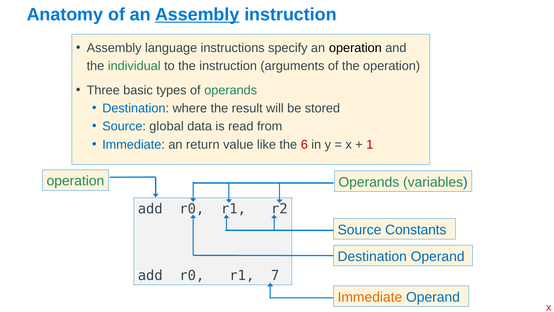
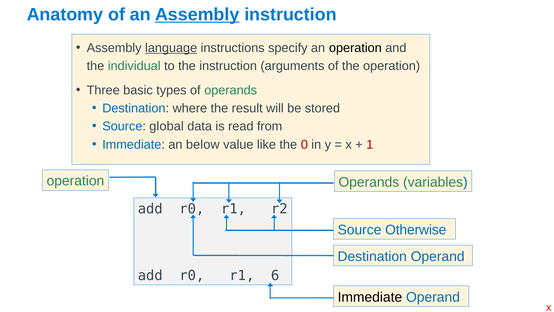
language underline: none -> present (171, 48)
return: return -> below (203, 144)
the 6: 6 -> 0 (304, 144)
Constants: Constants -> Otherwise (416, 230)
r1 7: 7 -> 6 (275, 275)
Immediate colour: orange -> black (370, 297)
